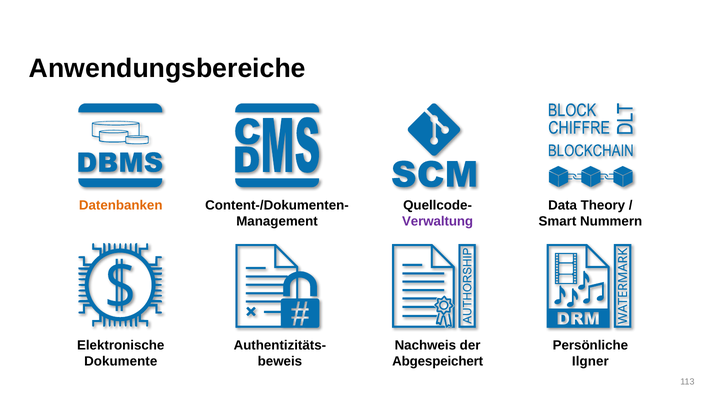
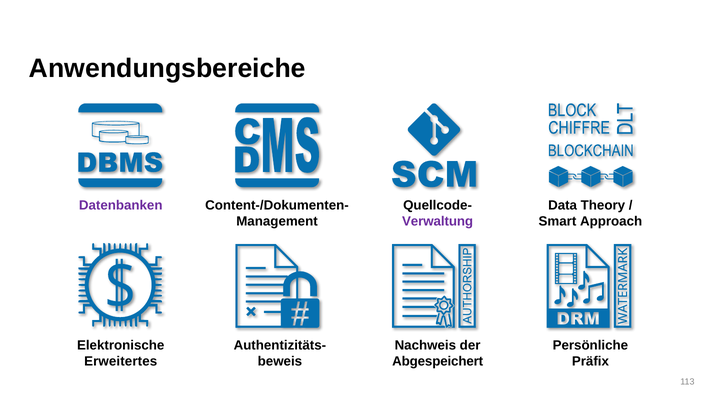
Datenbanken colour: orange -> purple (121, 206)
Nummern: Nummern -> Approach (611, 222)
Dokumente: Dokumente -> Erweitertes (121, 361)
Ilgner: Ilgner -> Präfix (590, 361)
